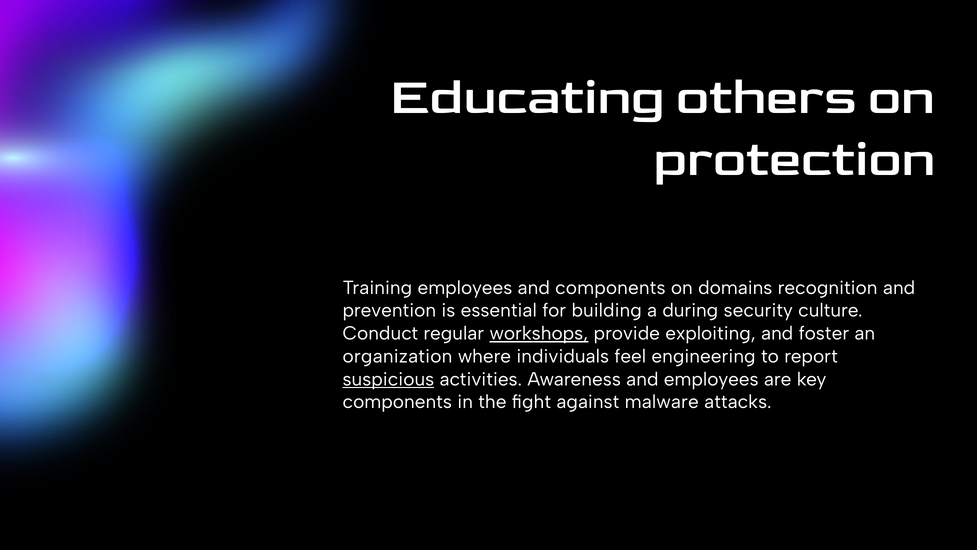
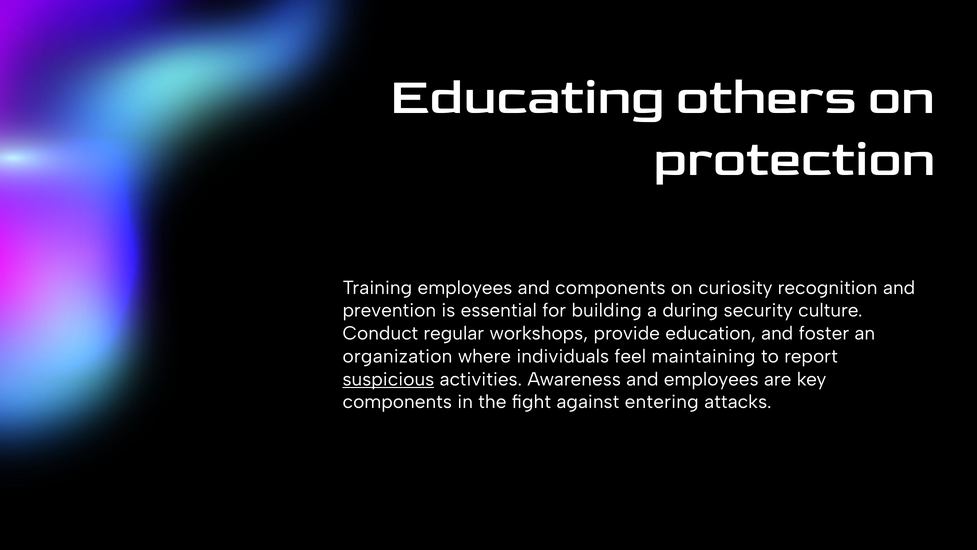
domains: domains -> curiosity (735, 288)
workshops underline: present -> none (539, 333)
exploiting: exploiting -> education (711, 333)
engineering: engineering -> maintaining (703, 356)
malware: malware -> entering (662, 402)
